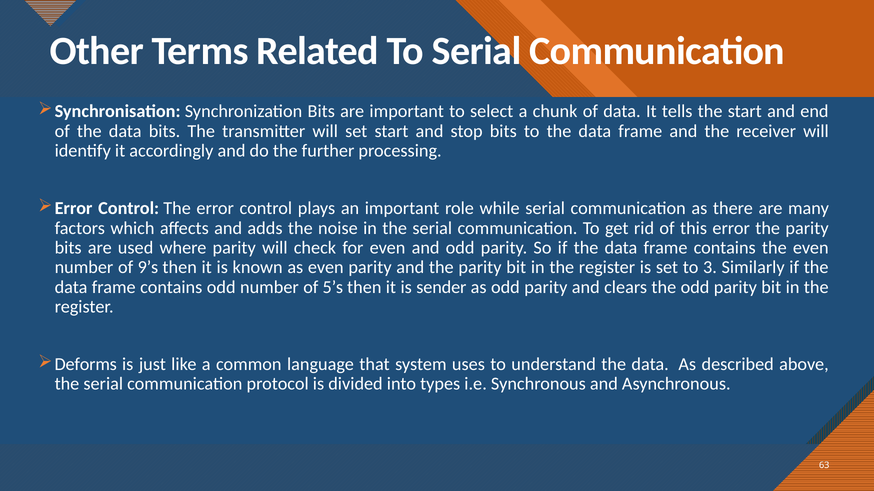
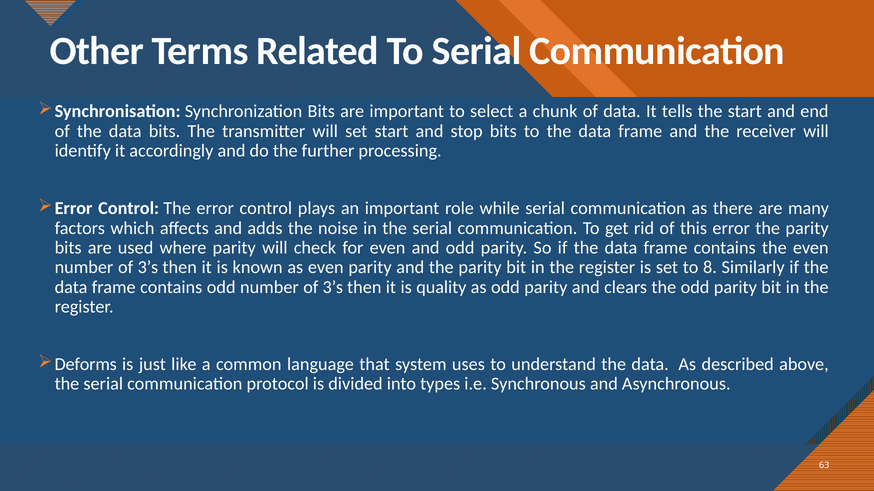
9’s: 9’s -> 3’s (148, 268)
3: 3 -> 8 (710, 268)
odd number of 5’s: 5’s -> 3’s (333, 287)
sender: sender -> quality (441, 287)
